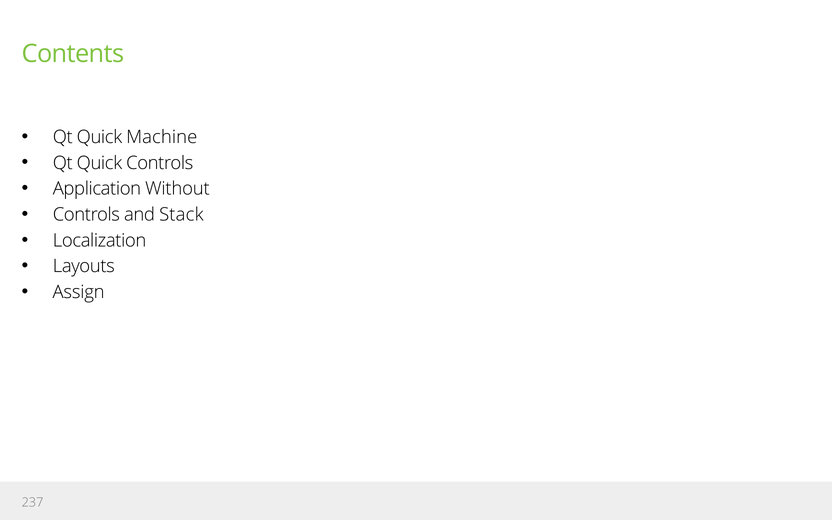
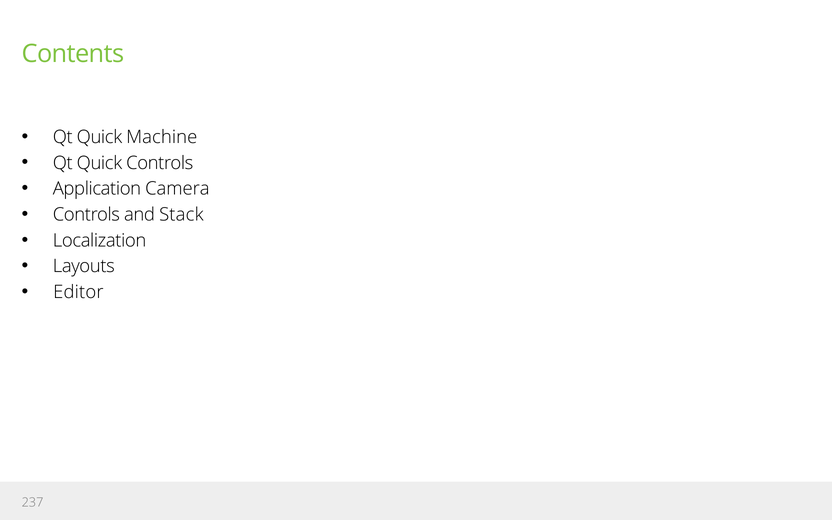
Without: Without -> Camera (177, 189)
Assign: Assign -> Editor (78, 292)
